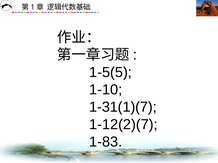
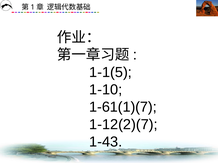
1-5(5: 1-5(5 -> 1-1(5 (110, 72)
1-31(1)(7: 1-31(1)(7 -> 1-61(1)(7 (123, 107)
1-83: 1-83 -> 1-43 (106, 142)
